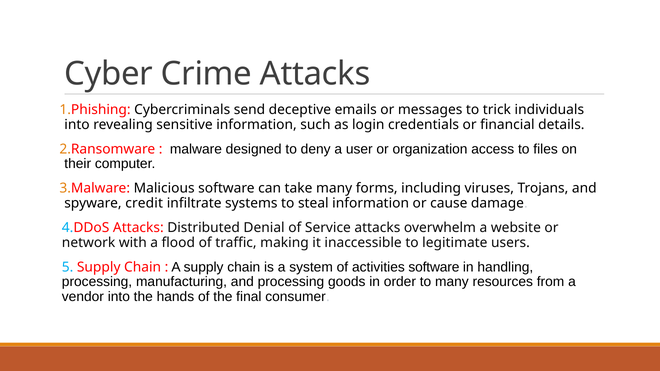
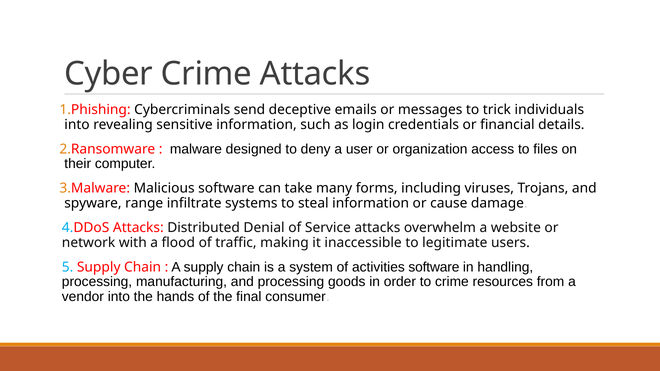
credit: credit -> range (144, 203)
to many: many -> crime (452, 282)
